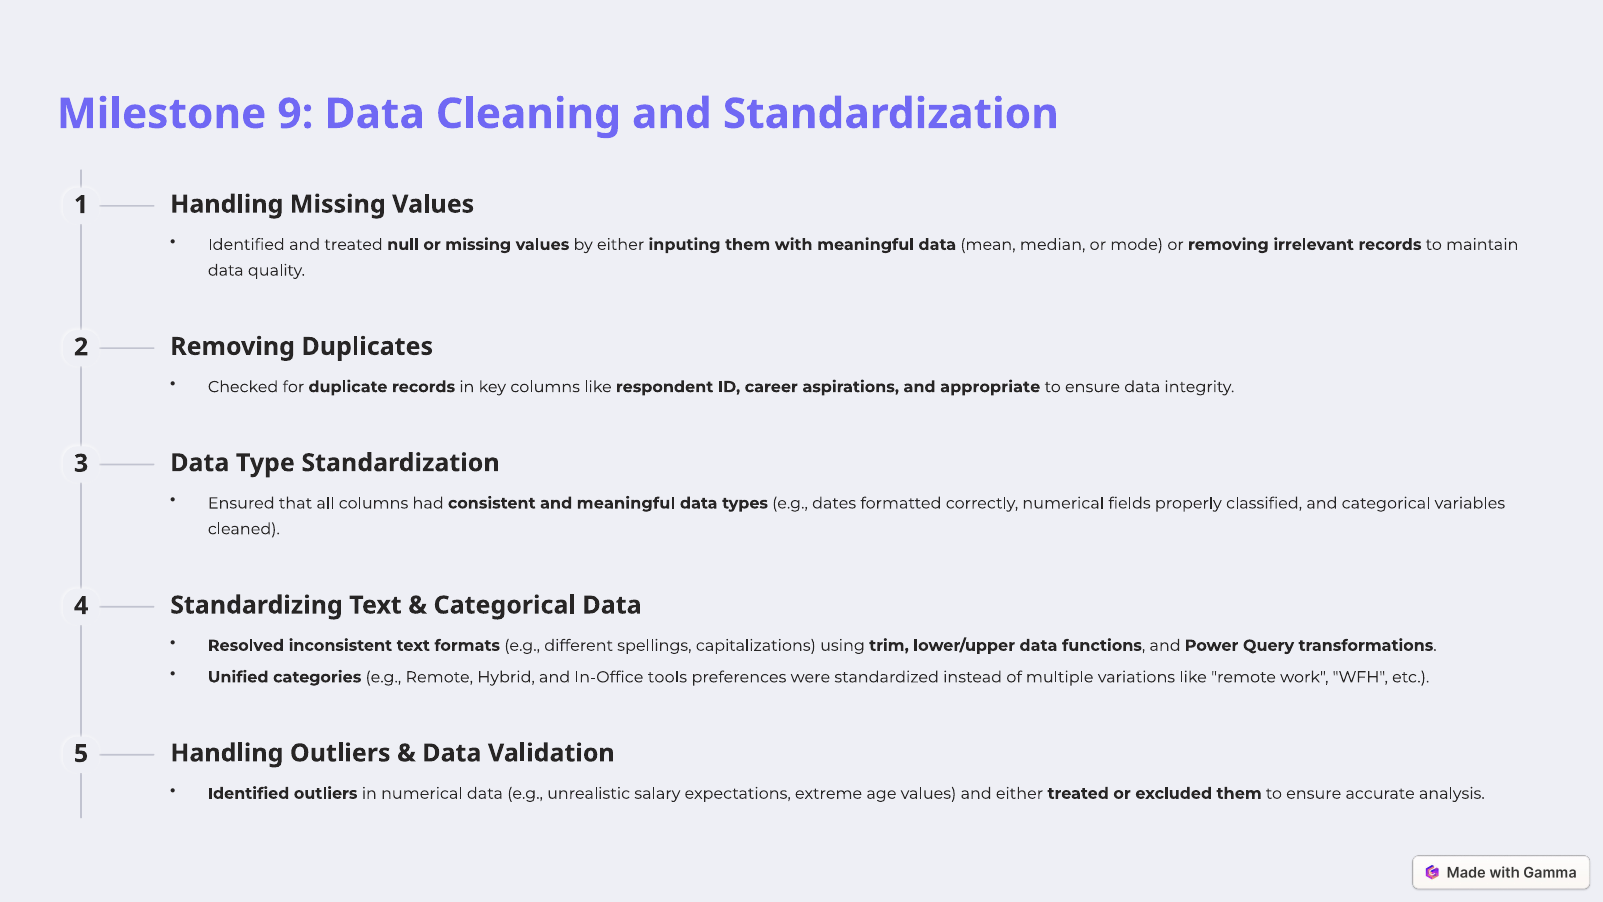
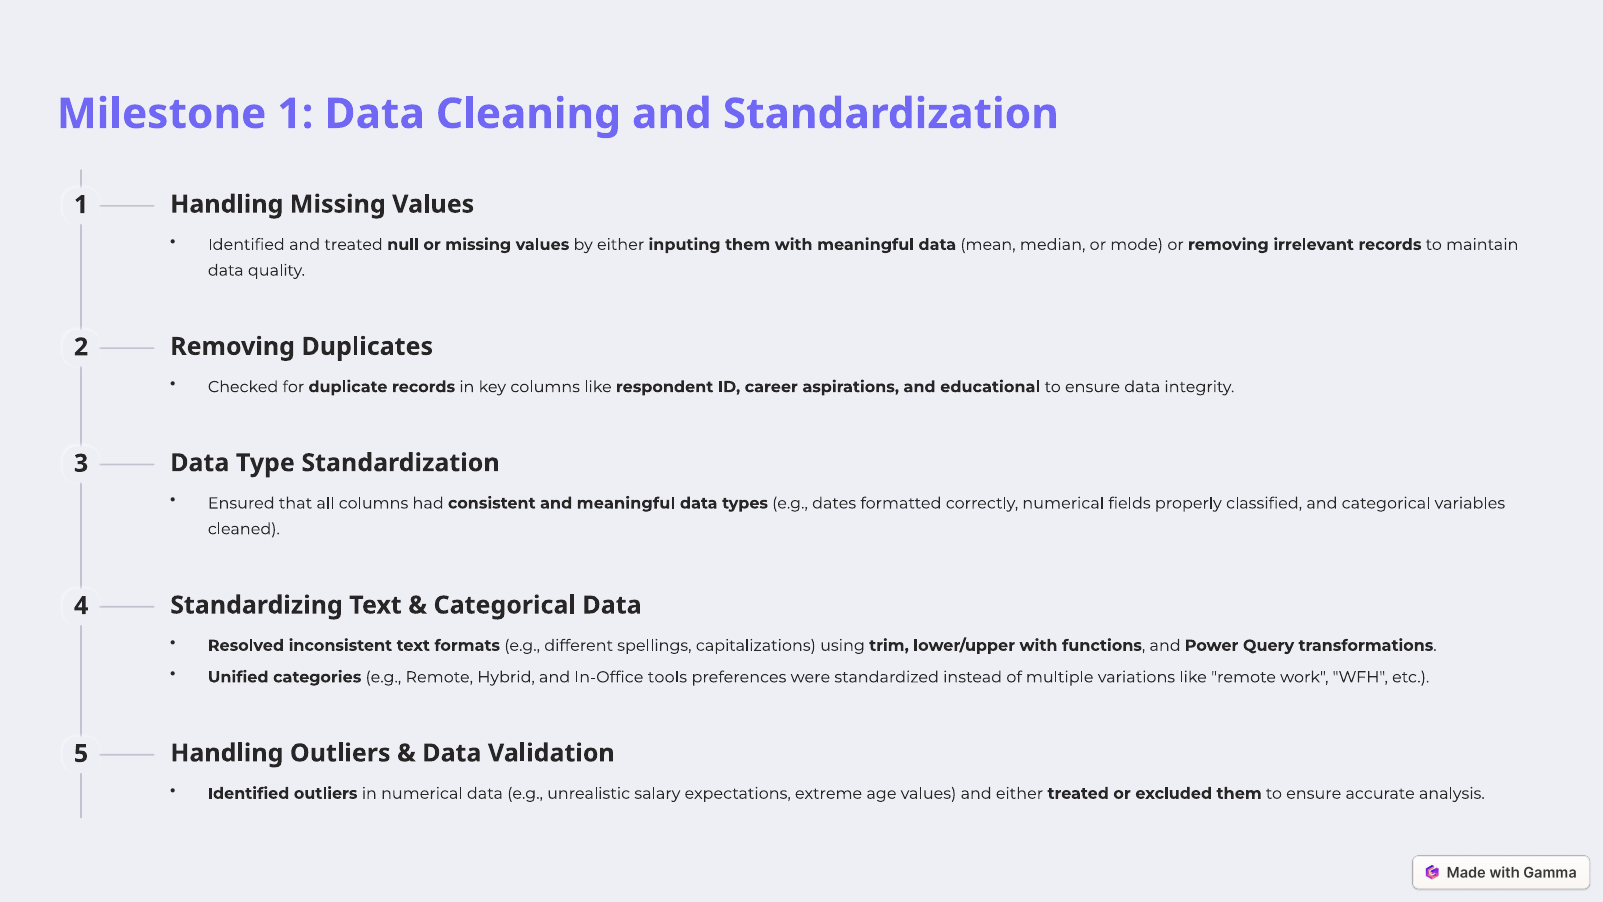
Milestone 9: 9 -> 1 (295, 114)
appropriate: appropriate -> educational (990, 387)
lower/upper data: data -> with (1039, 645)
